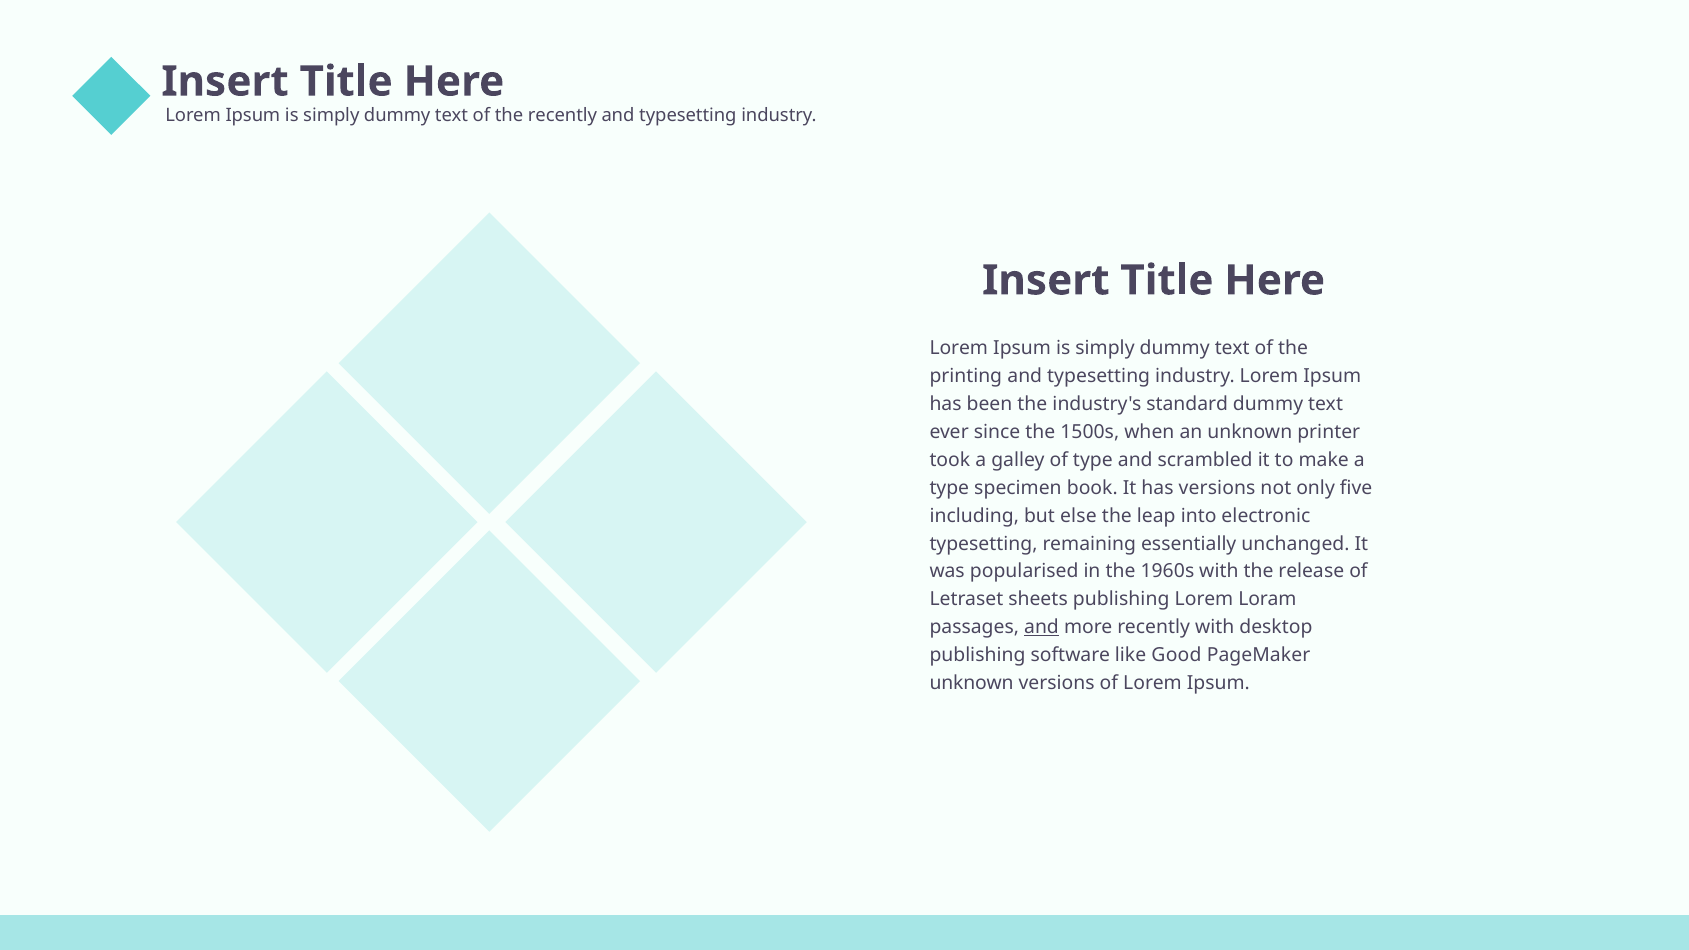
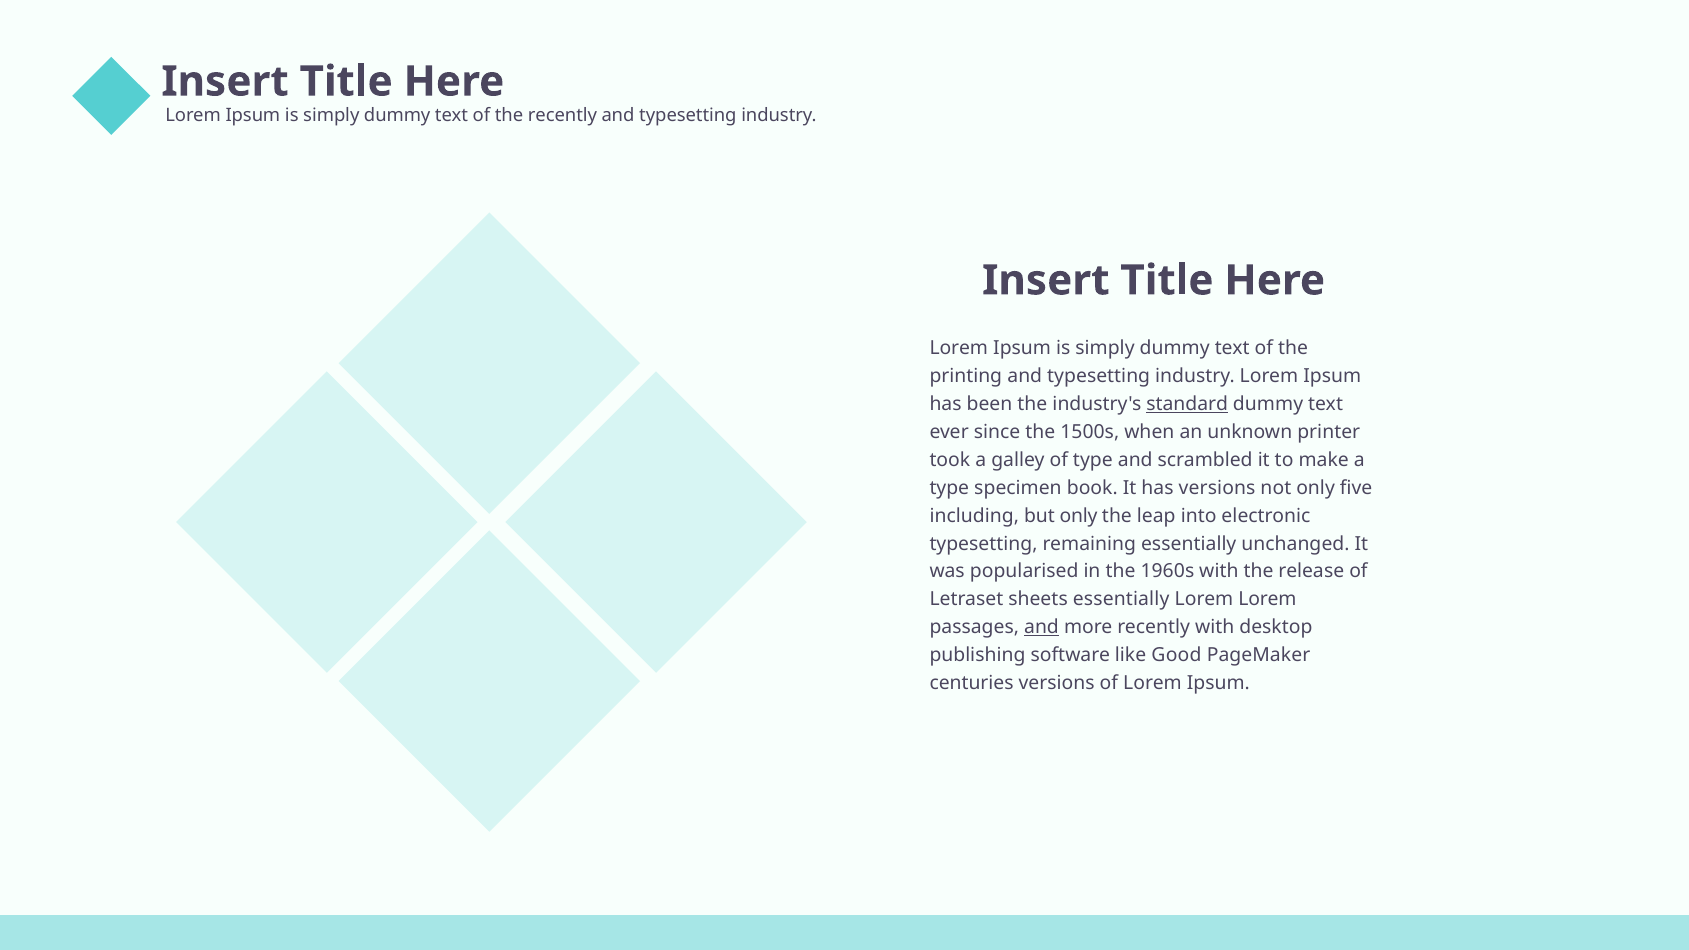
standard underline: none -> present (1187, 404)
but else: else -> only (1079, 516)
sheets publishing: publishing -> essentially (1121, 599)
Lorem Loram: Loram -> Lorem (1267, 599)
unknown: unknown -> centuries (972, 683)
